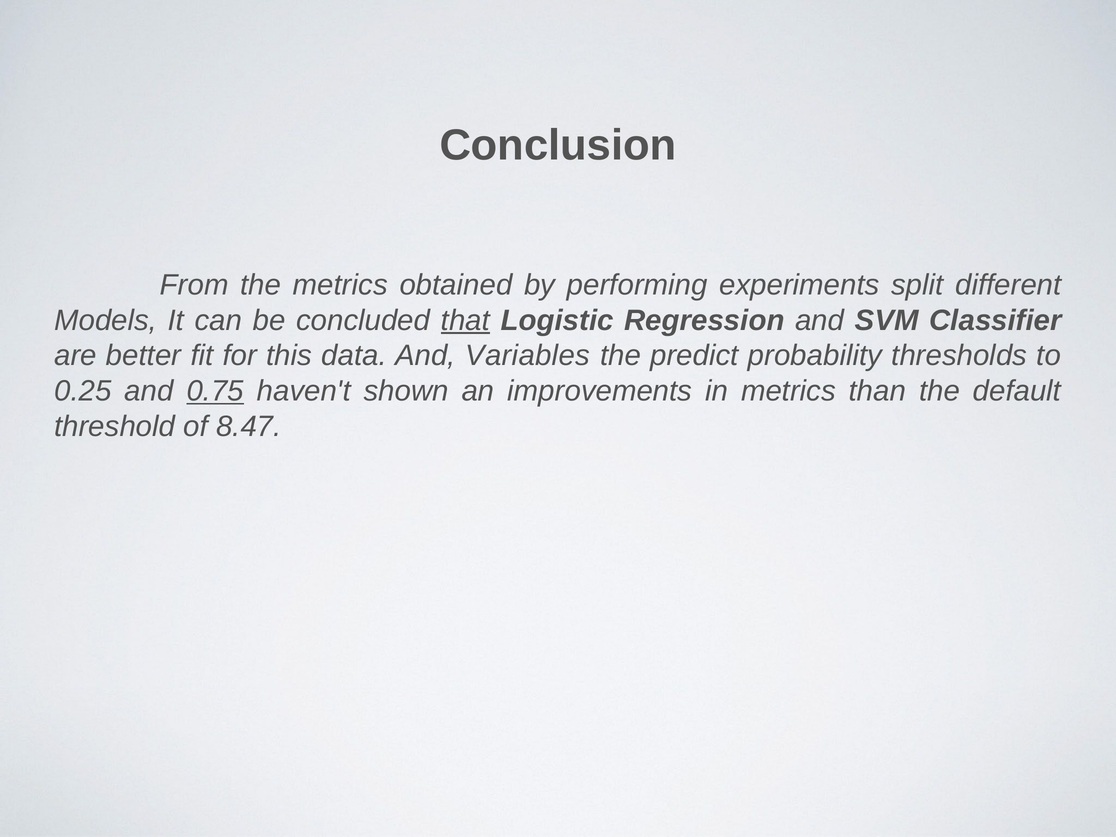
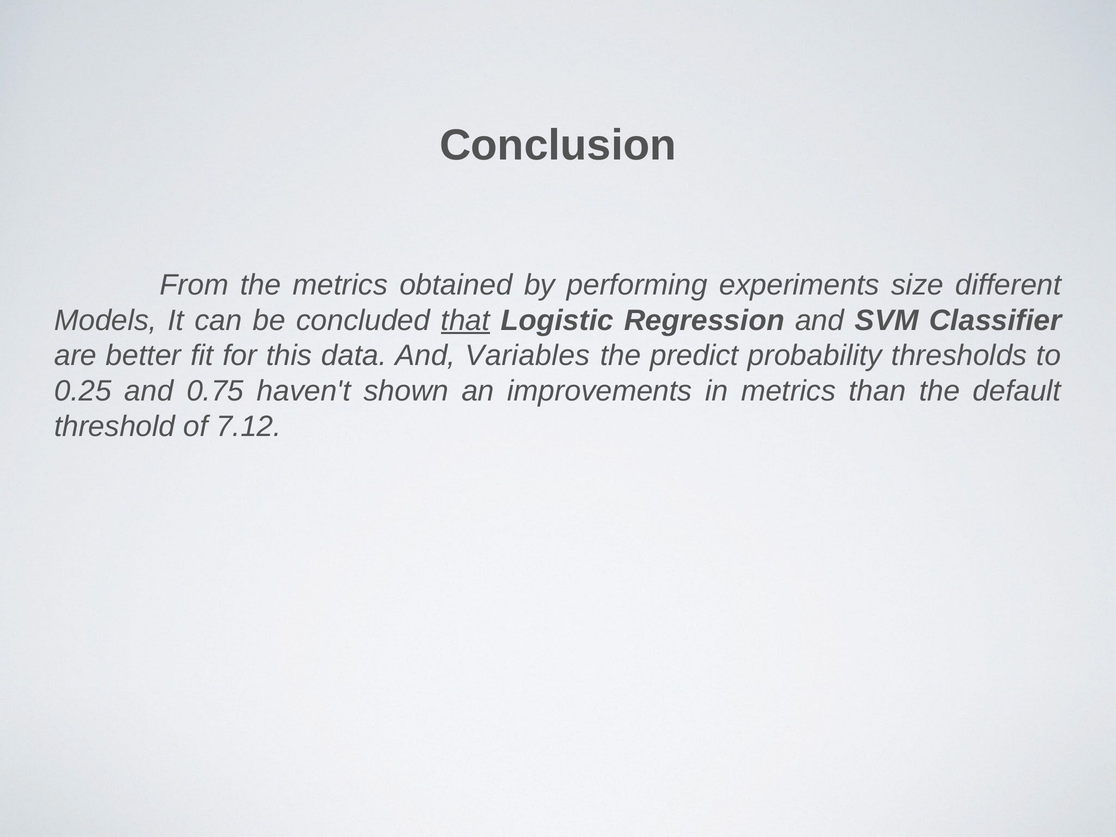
split: split -> size (917, 285)
0.75 underline: present -> none (215, 391)
8.47: 8.47 -> 7.12 (249, 426)
